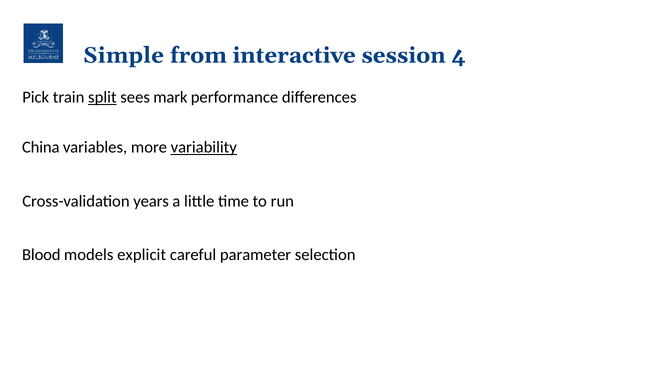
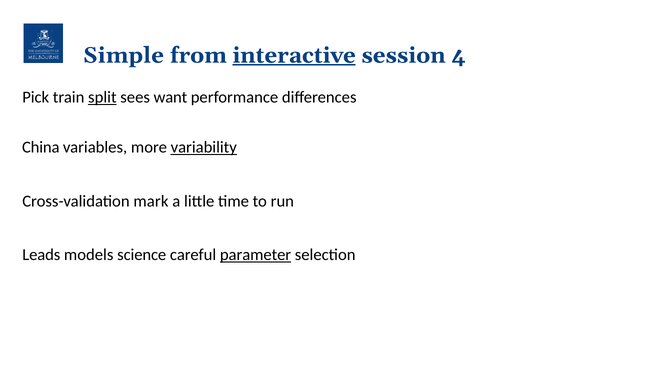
interactive underline: none -> present (294, 55)
mark: mark -> want (170, 97)
years: years -> mark (151, 202)
Blood: Blood -> Leads (41, 255)
explicit: explicit -> science (142, 255)
parameter underline: none -> present (256, 255)
